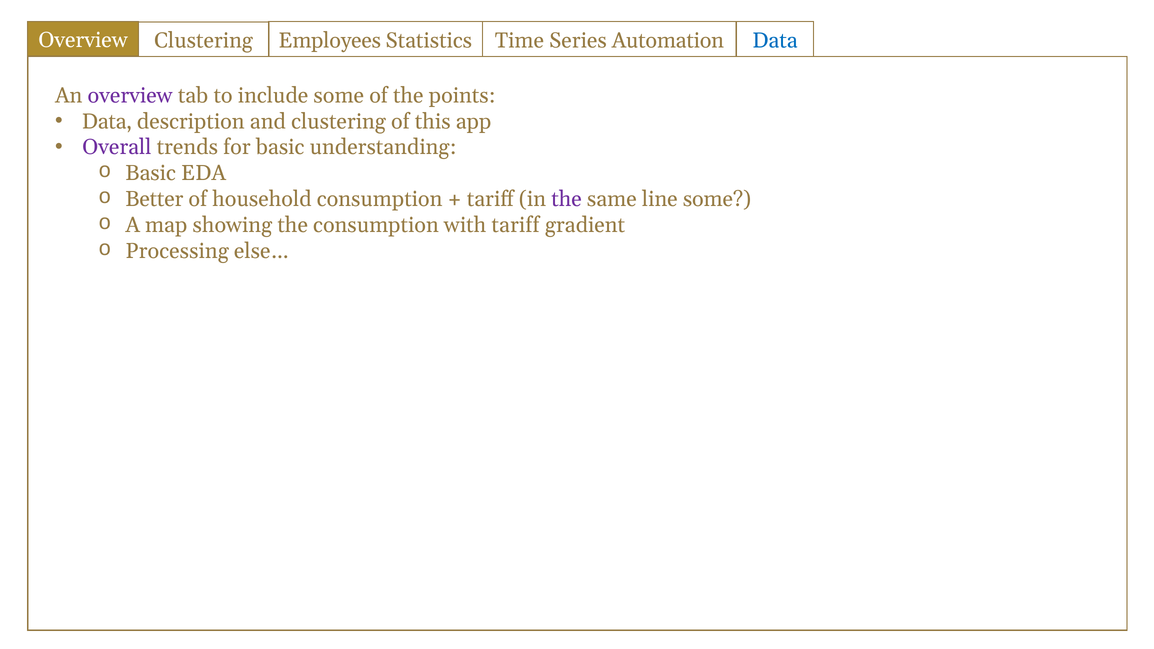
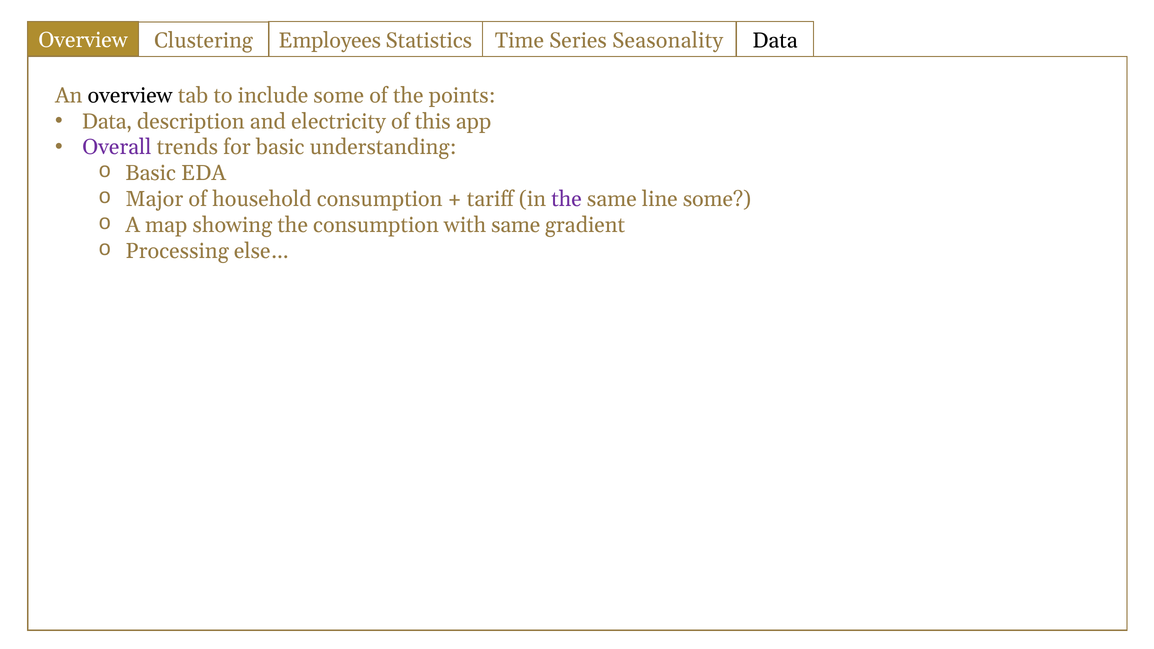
Automation: Automation -> Seasonality (668, 40)
Data colour: blue -> black (775, 41)
overview colour: purple -> black (130, 95)
and clustering: clustering -> electricity (339, 121)
Better: Better -> Major (154, 199)
with tariff: tariff -> same (516, 225)
